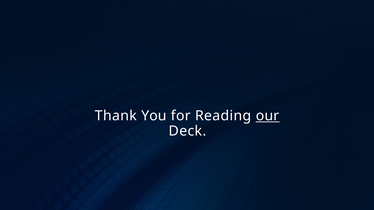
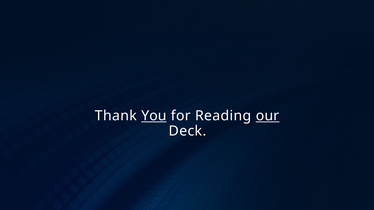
You underline: none -> present (154, 116)
